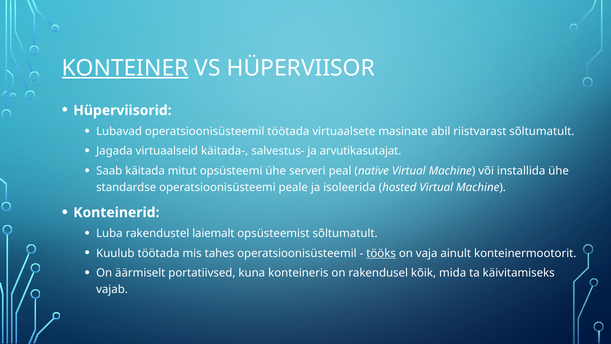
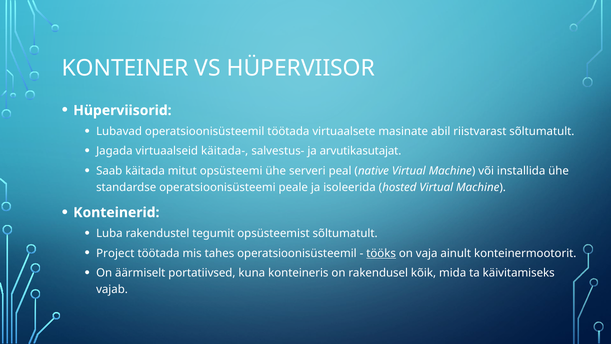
KONTEINER underline: present -> none (125, 68)
laiemalt: laiemalt -> tegumit (213, 233)
Kuulub: Kuulub -> Project (115, 253)
